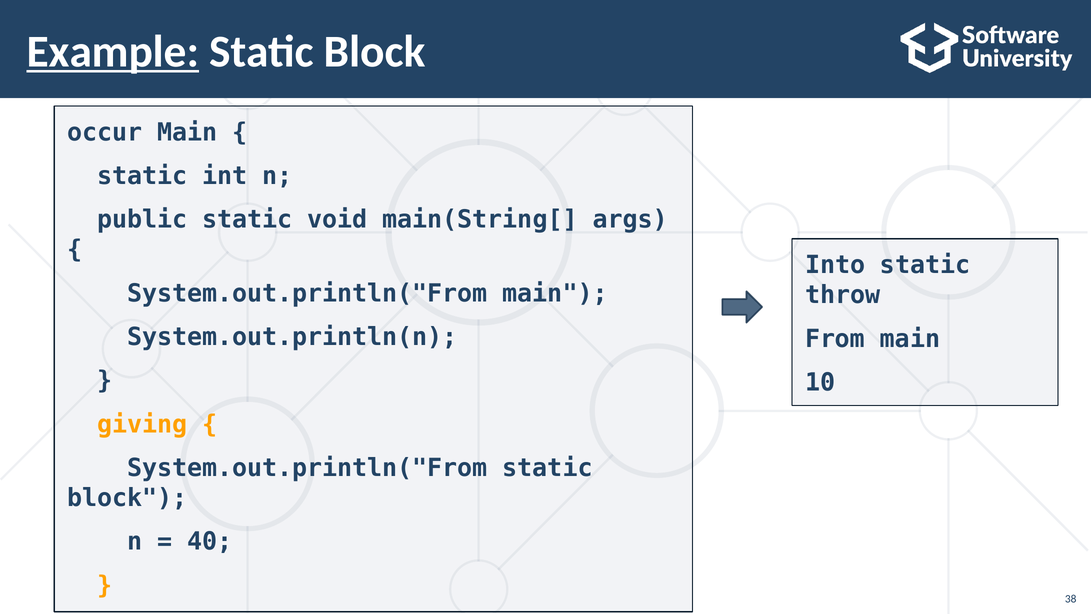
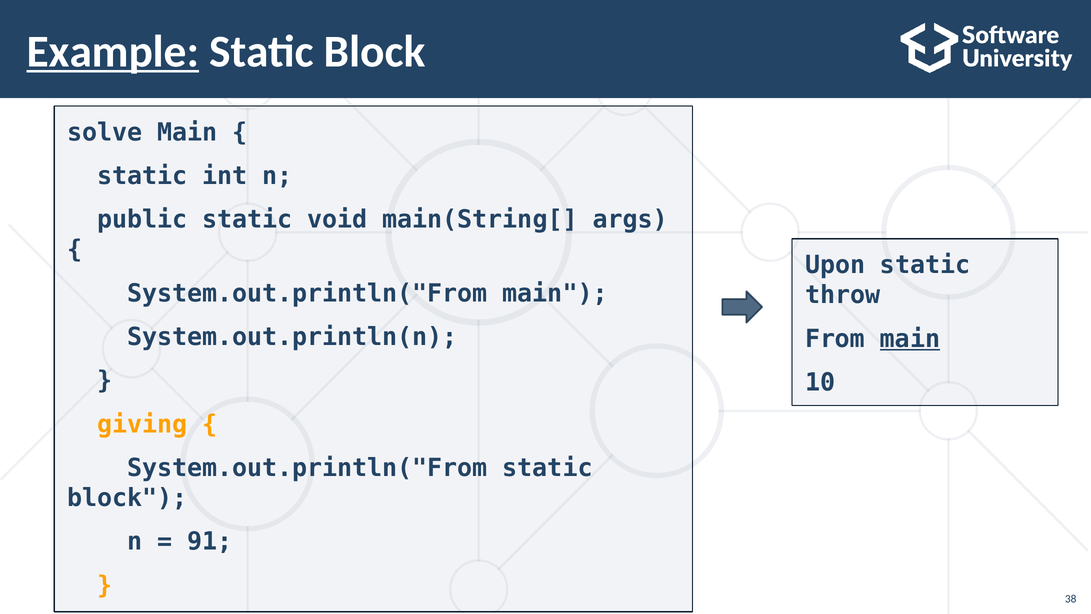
occur: occur -> solve (105, 132)
Into: Into -> Upon (835, 265)
main underline: none -> present (910, 339)
40: 40 -> 91 (210, 541)
